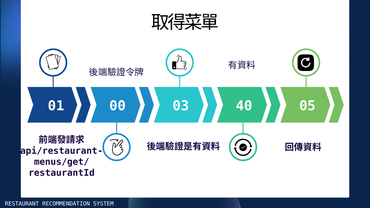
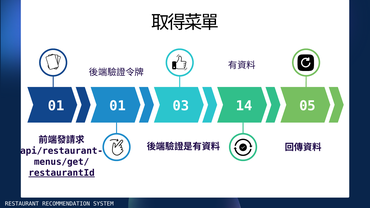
01 00: 00 -> 01 (118, 106)
40: 40 -> 14 (244, 106)
restaurantId underline: none -> present (62, 173)
